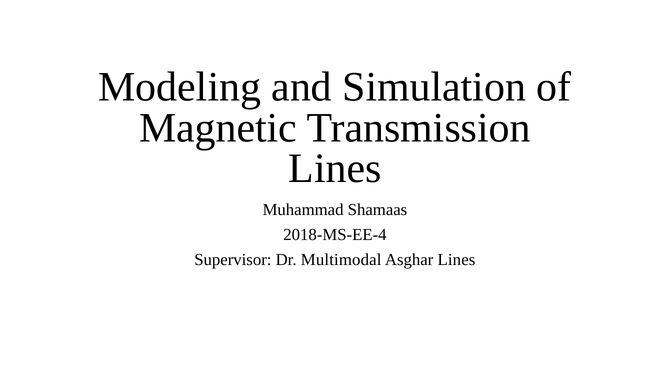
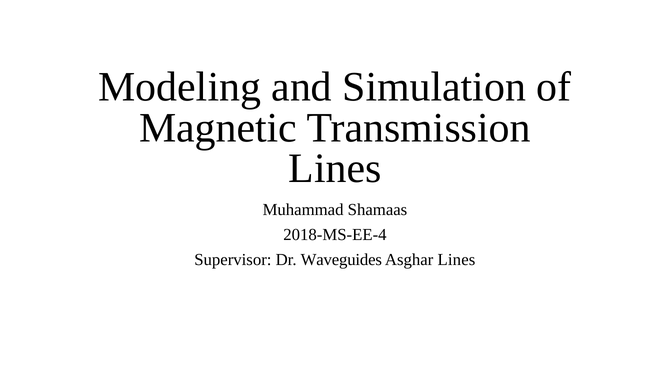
Multimodal: Multimodal -> Waveguides (341, 260)
